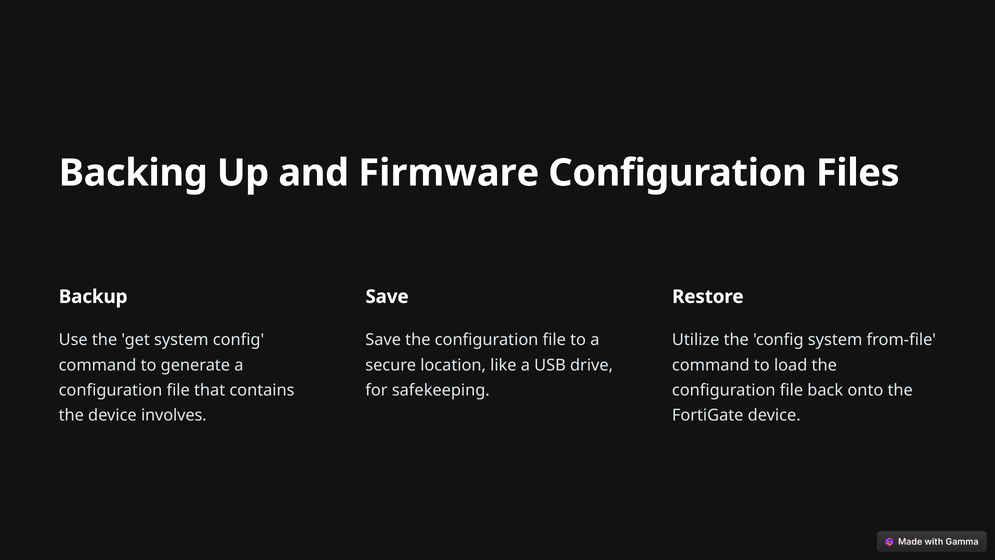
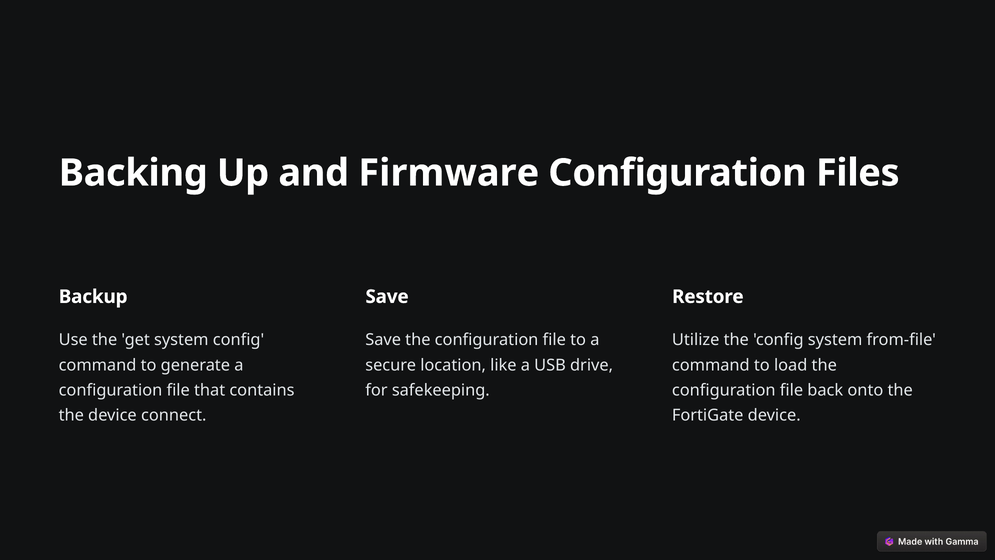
involves: involves -> connect (174, 415)
